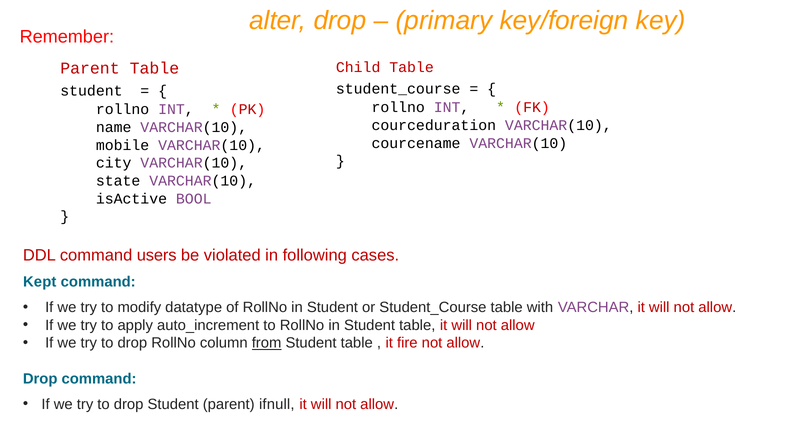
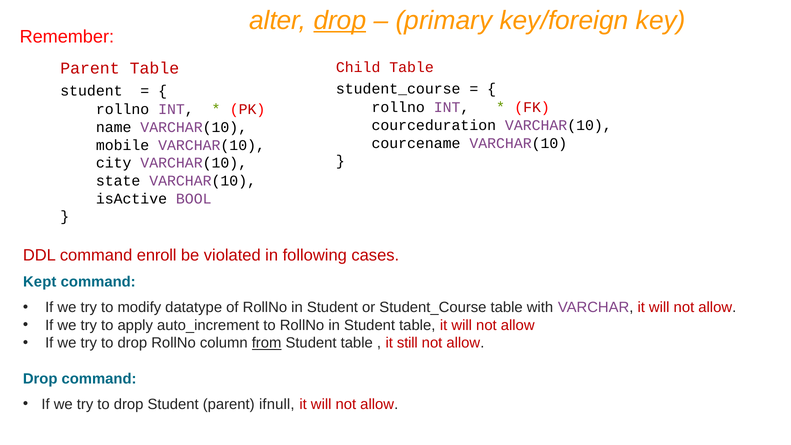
drop underline: none -> present (340, 21)
users: users -> enroll (157, 255)
fire: fire -> still (407, 343)
